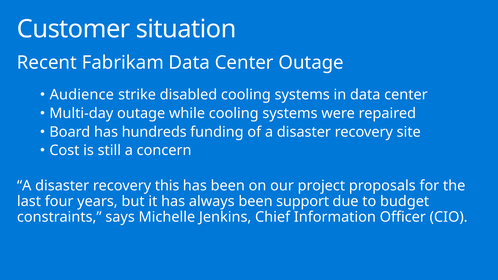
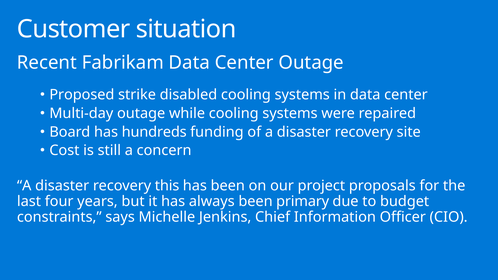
Audience: Audience -> Proposed (82, 95)
support: support -> primary (303, 201)
